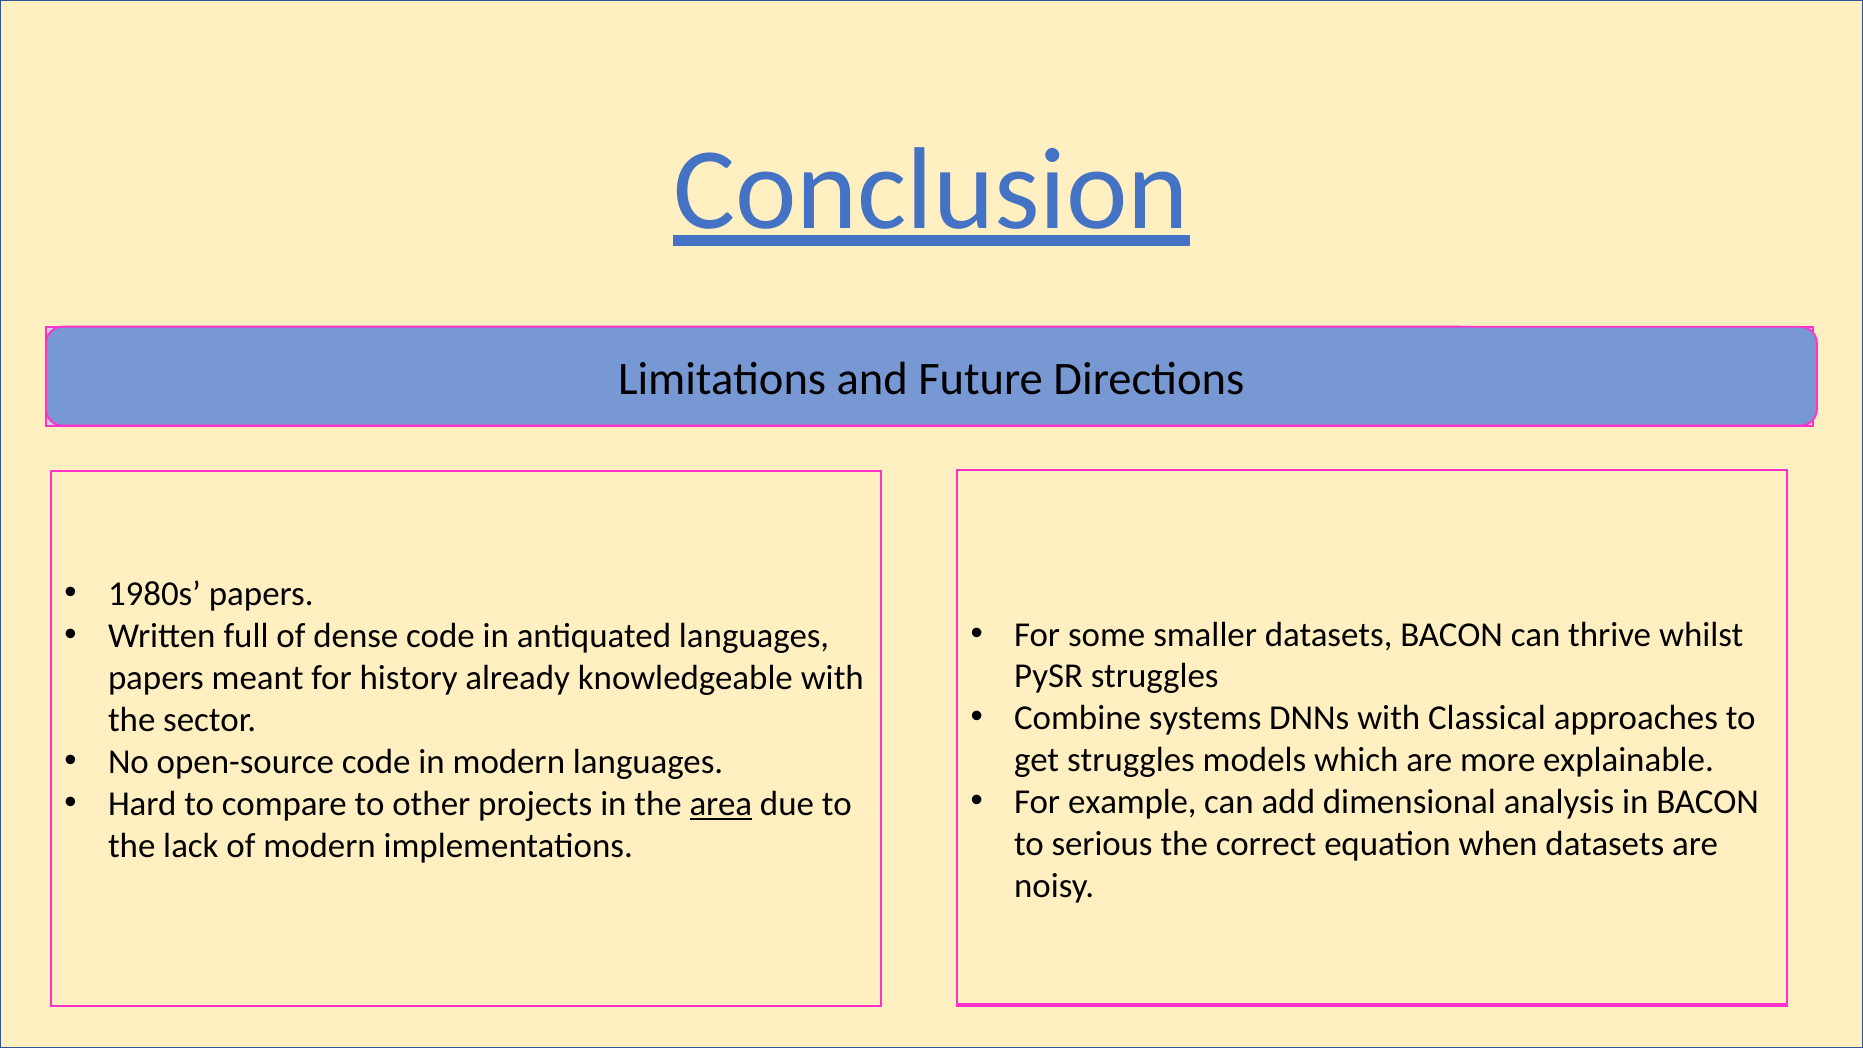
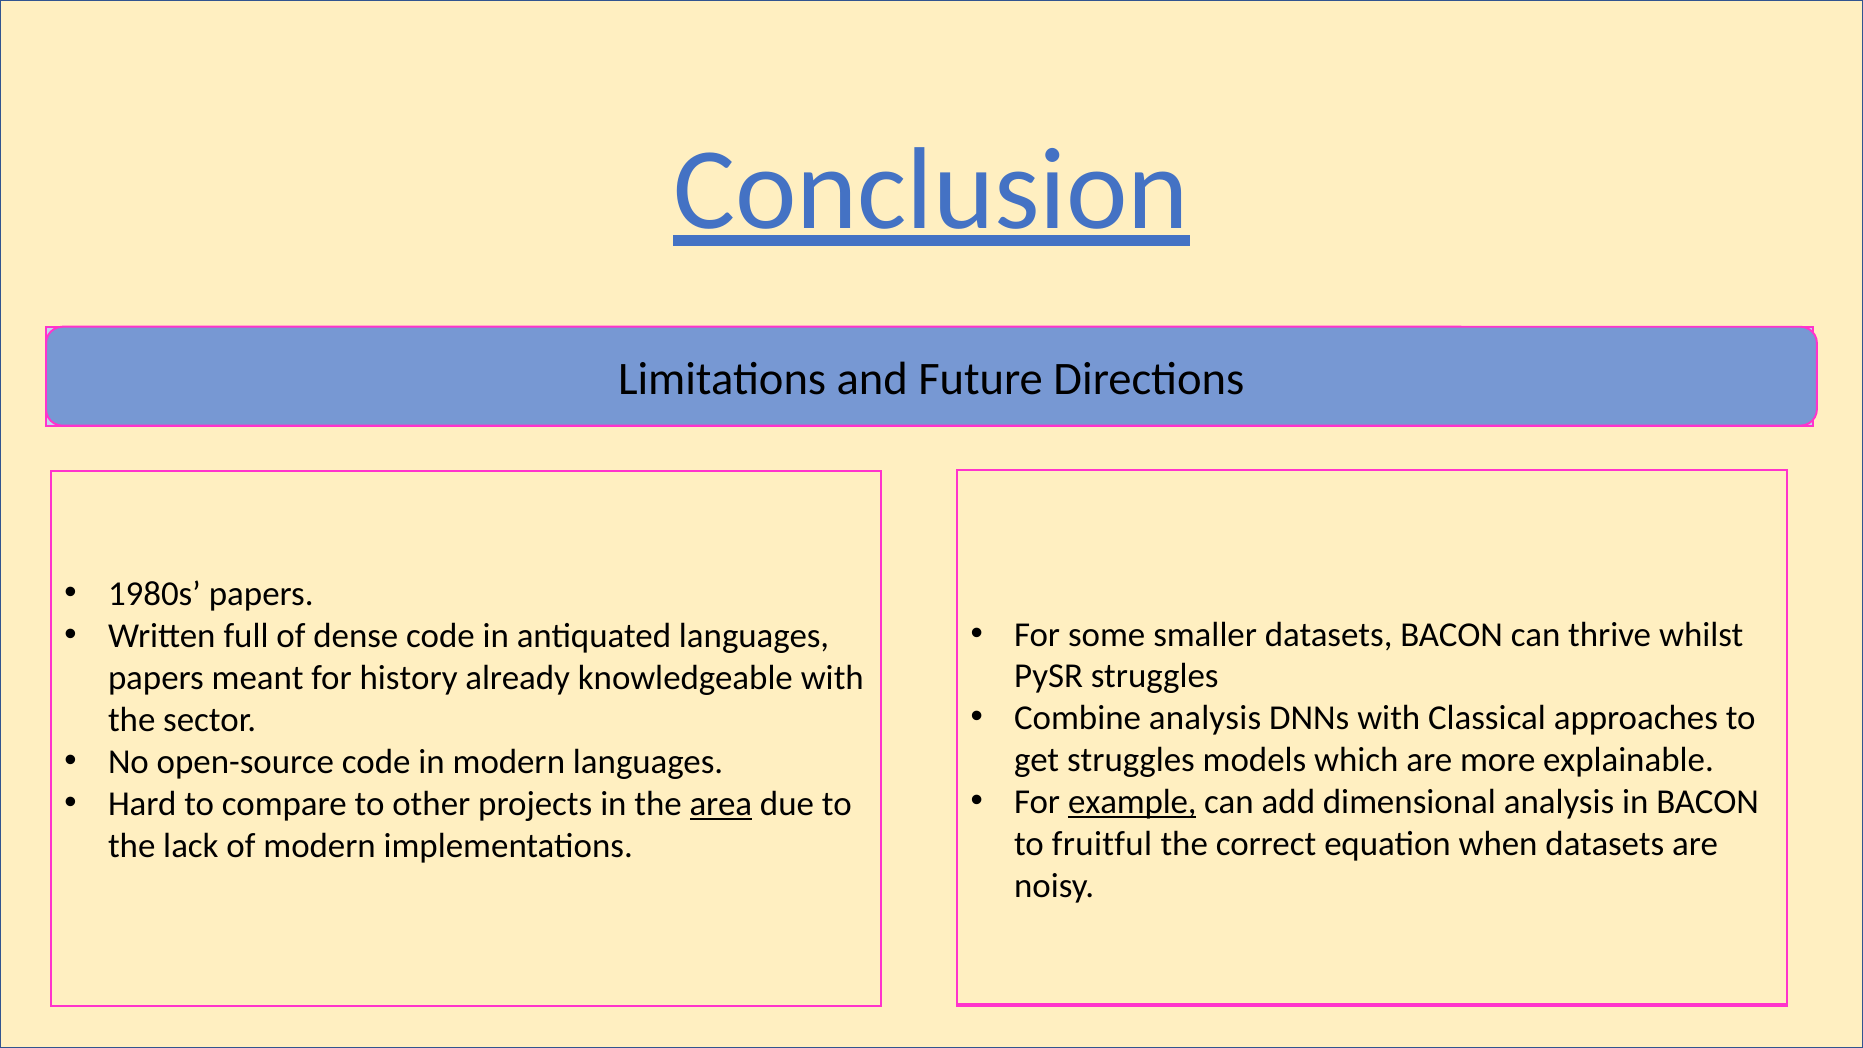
Combine systems: systems -> analysis (1205, 718)
example underline: none -> present (1132, 802)
serious: serious -> fruitful (1102, 844)
